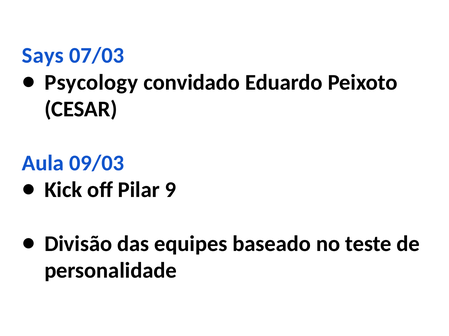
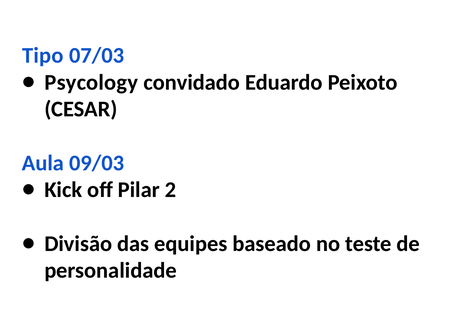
Says: Says -> Tipo (43, 56)
9: 9 -> 2 (171, 190)
